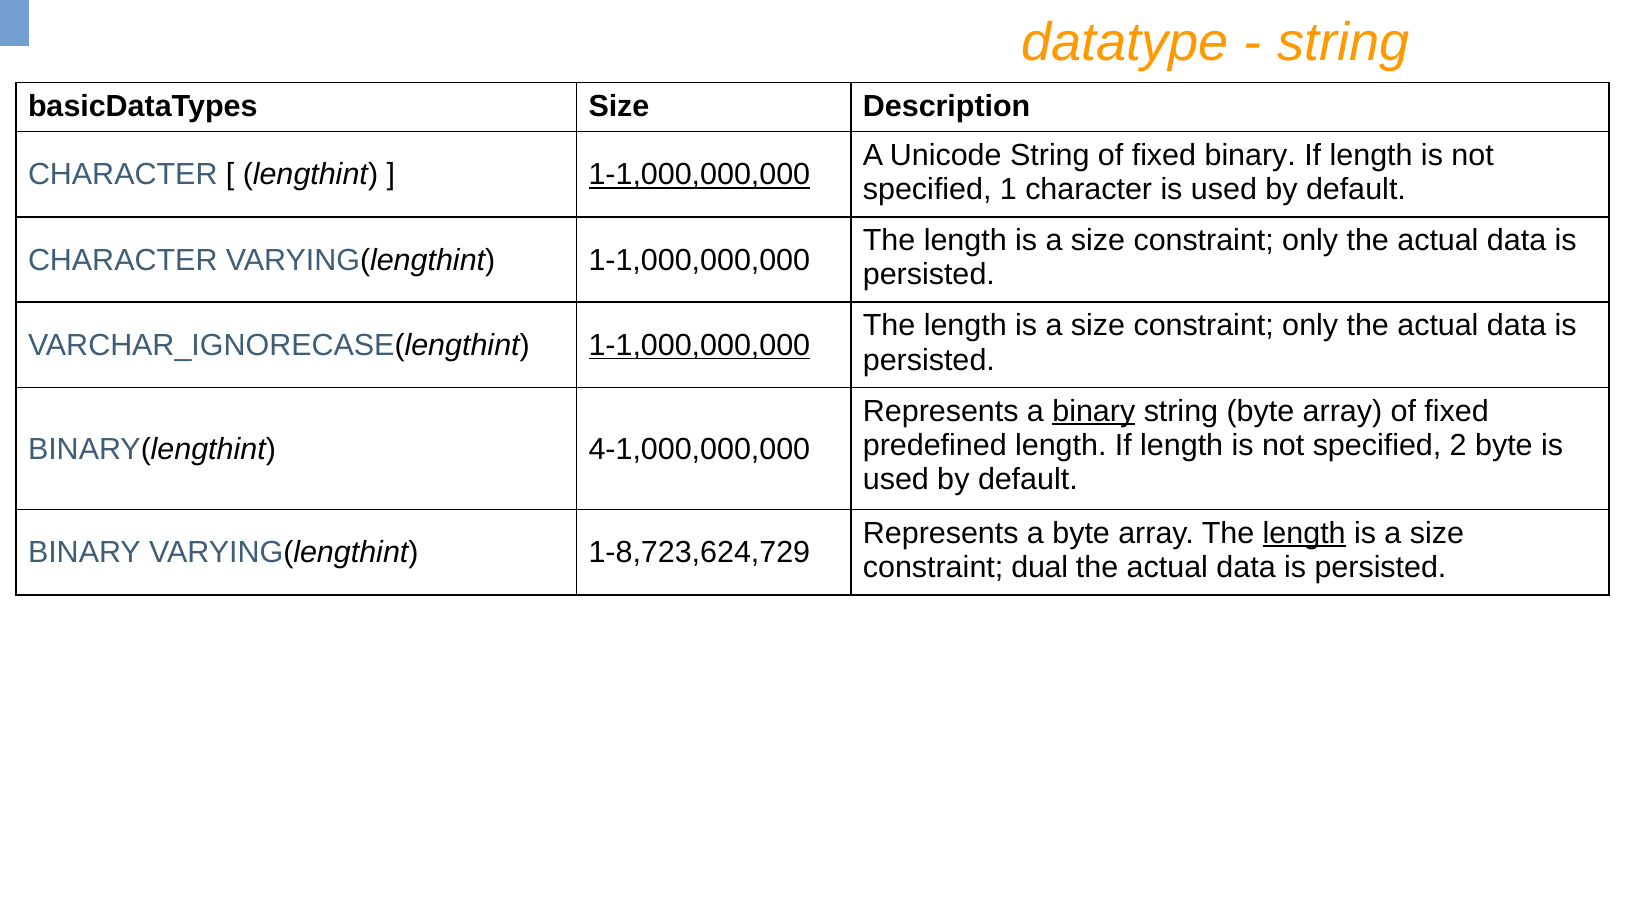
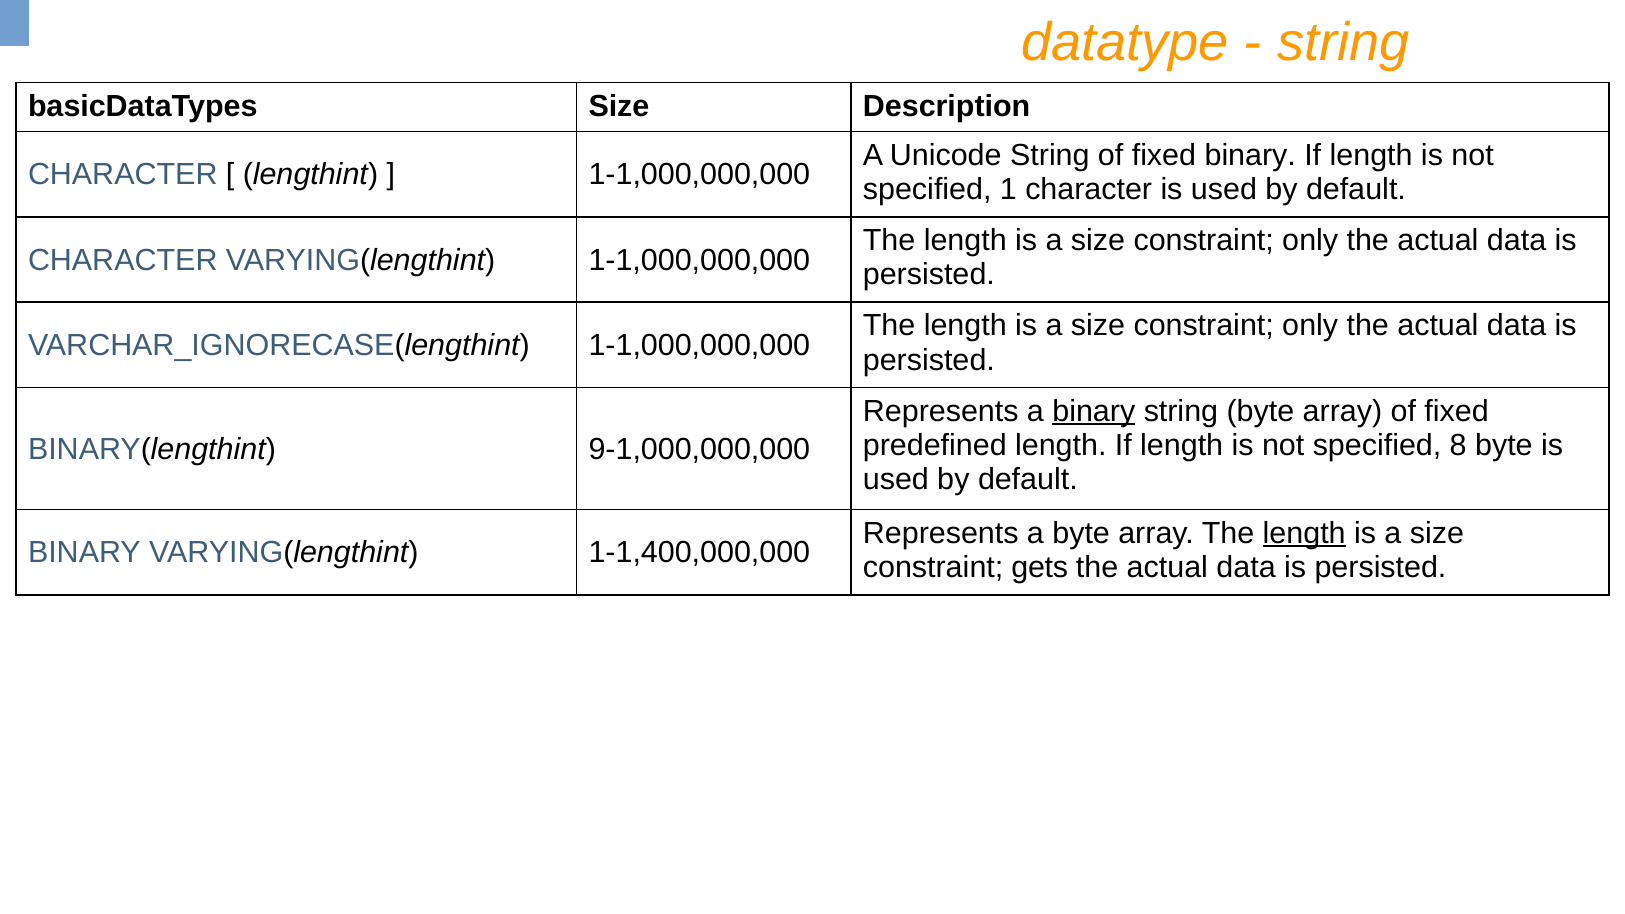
1-1,000,000,000 underline: present -> none (699, 175)
1-1,000,000,000 underline: present -> none (699, 345)
2: 2 -> 8 (1458, 445)
4-1,000,000,000: 4-1,000,000,000 -> 9-1,000,000,000 (699, 449)
1-8,723,624,729: 1-8,723,624,729 -> 1-1,400,000,000 (699, 553)
dual: dual -> gets (1040, 567)
